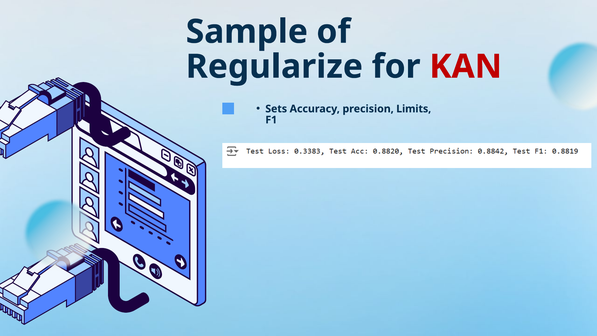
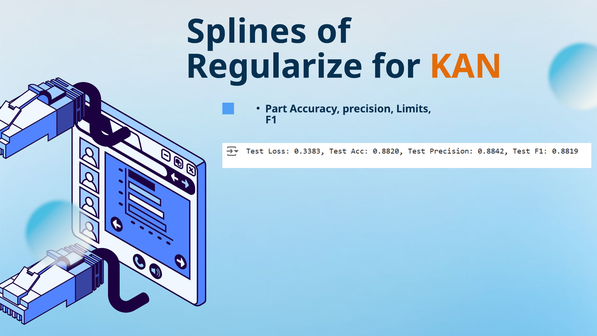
Sample: Sample -> Splines (247, 32)
KAN colour: red -> orange (466, 67)
Sets: Sets -> Part (276, 109)
